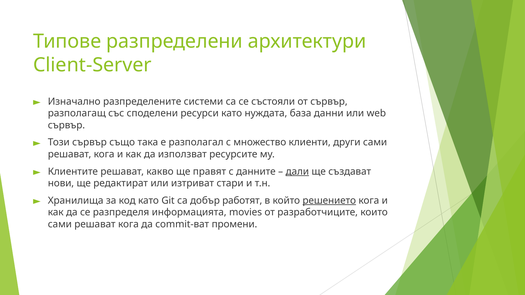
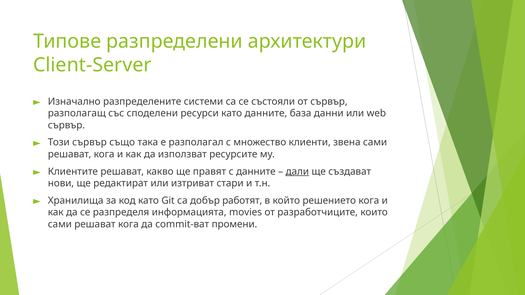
като нуждата: нуждата -> данните (266, 113)
други: други -> звена (347, 143)
решението underline: present -> none (329, 201)
